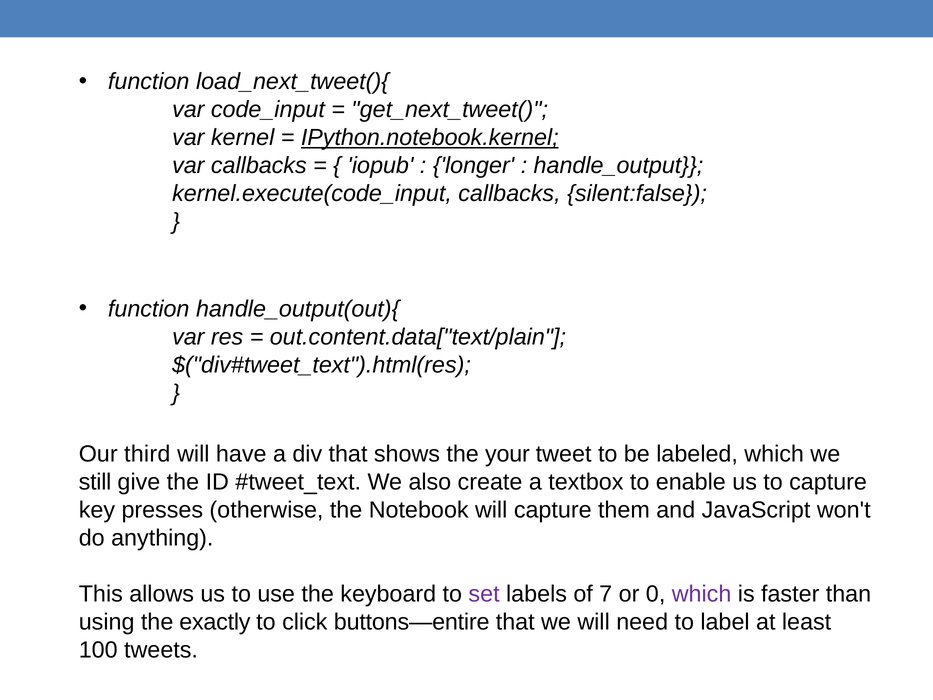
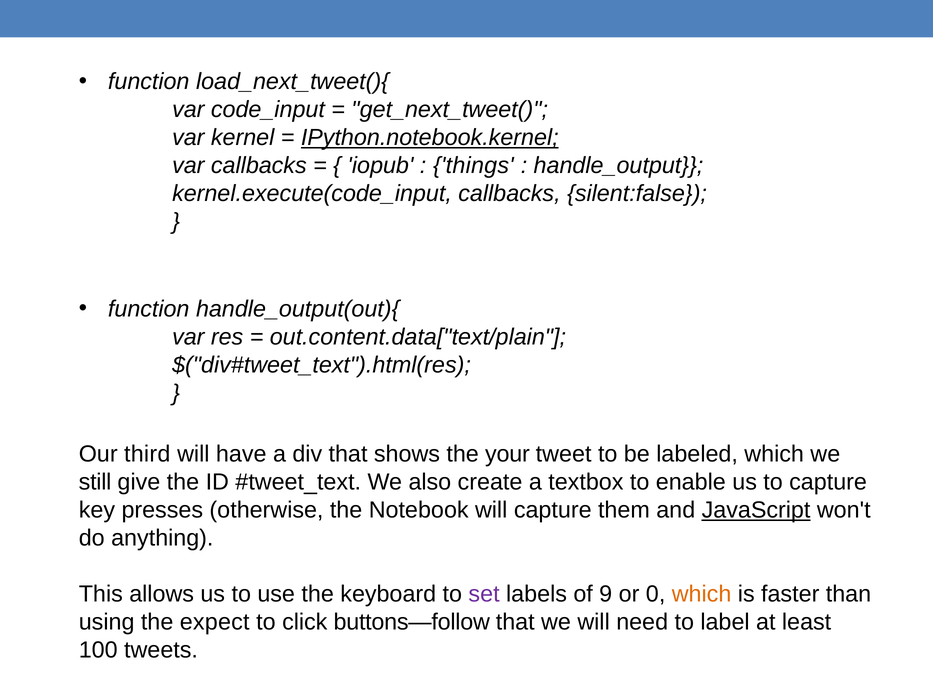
longer: longer -> things (473, 165)
JavaScript underline: none -> present (756, 510)
7: 7 -> 9 (606, 594)
which colour: purple -> orange (702, 594)
exactly: exactly -> expect (215, 622)
buttons—entire: buttons—entire -> buttons—follow (412, 622)
